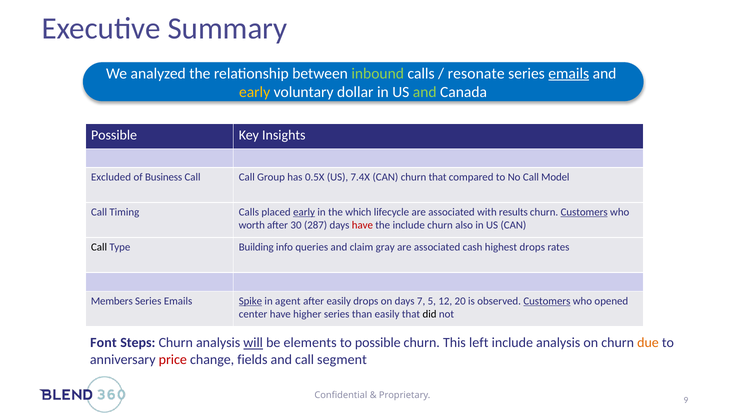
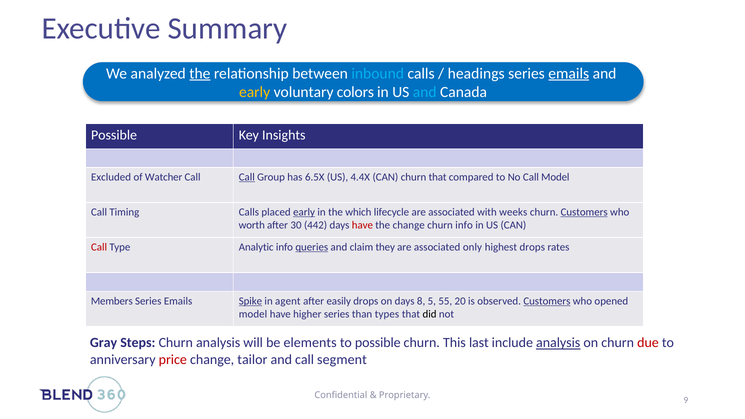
the underline: none -> present (200, 73)
inbound colour: light green -> light blue (378, 73)
resonate: resonate -> headings (476, 73)
dollar: dollar -> colors (355, 92)
and colour: light green -> light blue (425, 92)
Business: Business -> Watcher (164, 177)
Call underline: none -> present (247, 177)
0.5X: 0.5X -> 6.5X (315, 177)
7.4X: 7.4X -> 4.4X (360, 177)
results: results -> weeks (513, 212)
287: 287 -> 442 (316, 225)
the include: include -> change (409, 225)
churn also: also -> info (464, 225)
Call colour: black -> red (99, 247)
Building: Building -> Analytic (256, 247)
queries underline: none -> present (312, 247)
gray: gray -> they (385, 247)
cash: cash -> only (472, 247)
7: 7 -> 8 (421, 301)
12: 12 -> 55 (445, 301)
center: center -> model (253, 314)
than easily: easily -> types (387, 314)
Font: Font -> Gray (104, 343)
will underline: present -> none (253, 343)
left: left -> last (479, 343)
analysis underline: none -> present (558, 343)
due colour: orange -> red (648, 343)
fields: fields -> tailor (252, 360)
